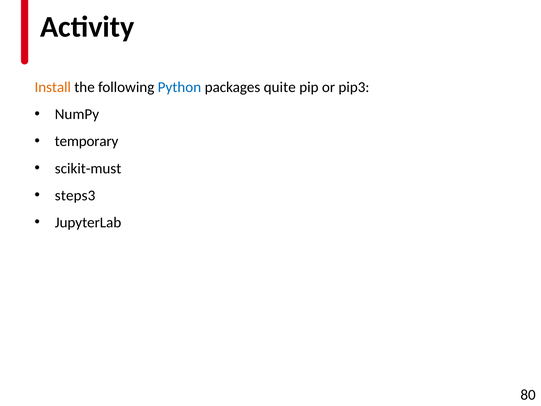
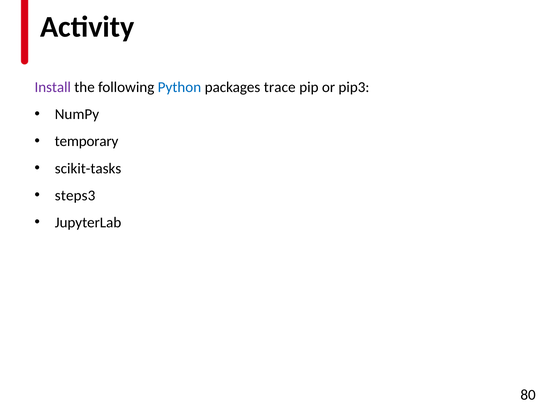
Install colour: orange -> purple (53, 87)
quite: quite -> trace (280, 87)
scikit-must: scikit-must -> scikit-tasks (88, 168)
